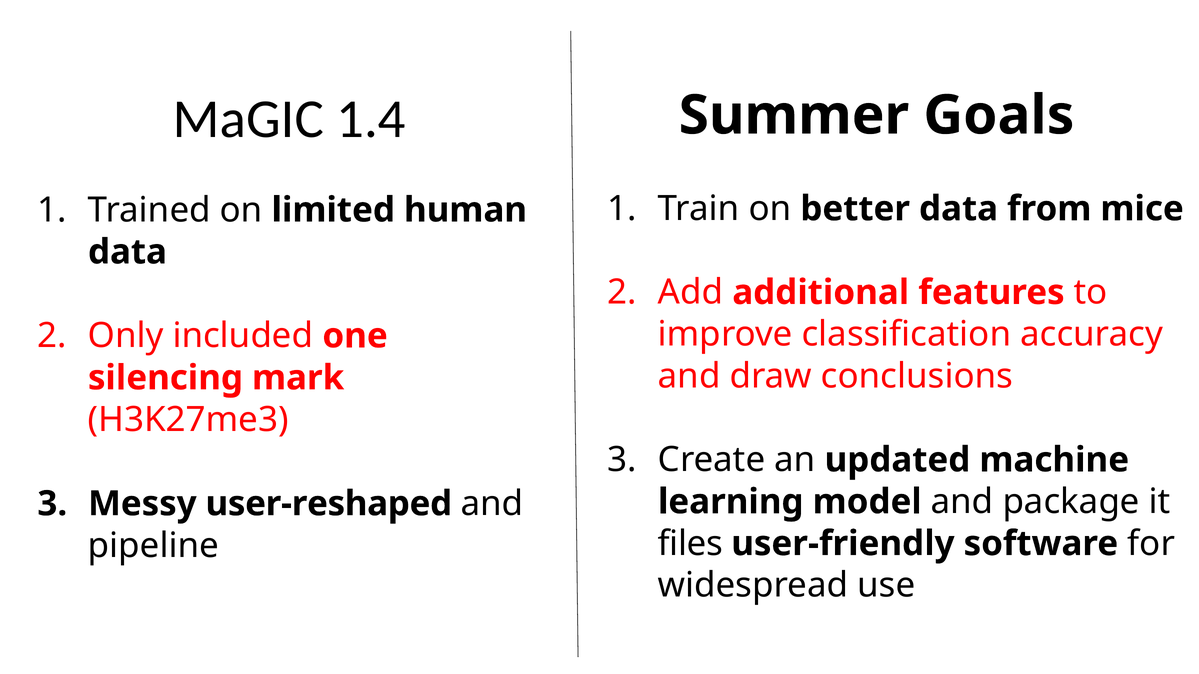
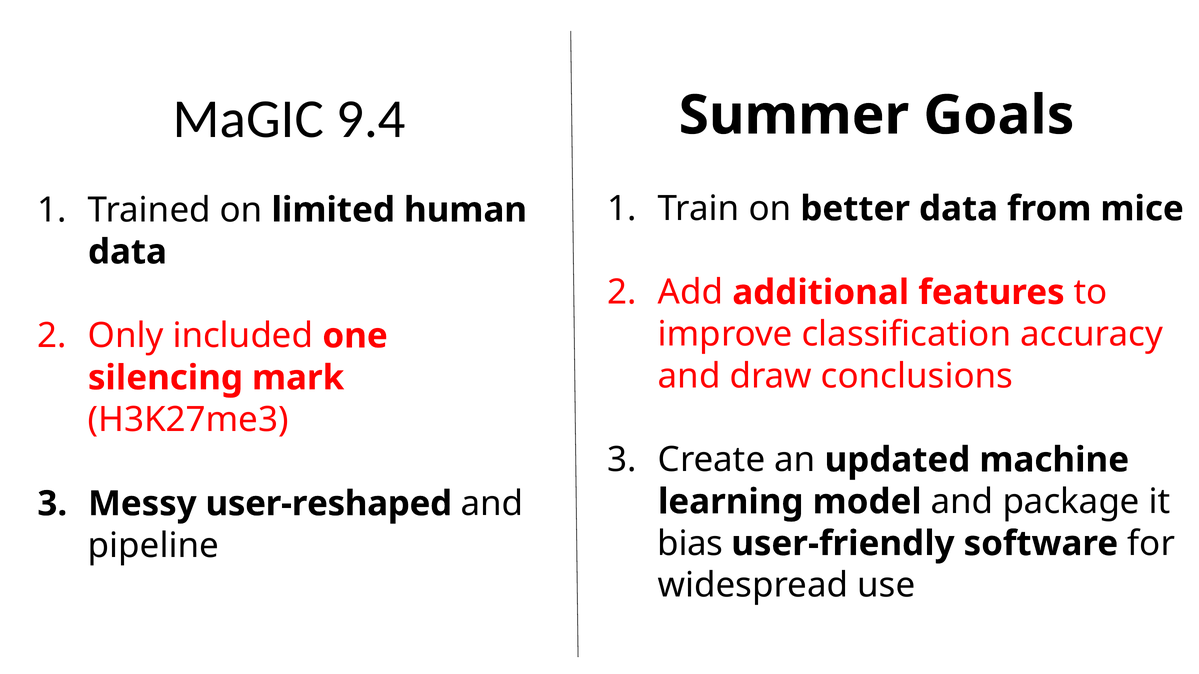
1.4: 1.4 -> 9.4 (371, 119)
files: files -> bias (690, 544)
